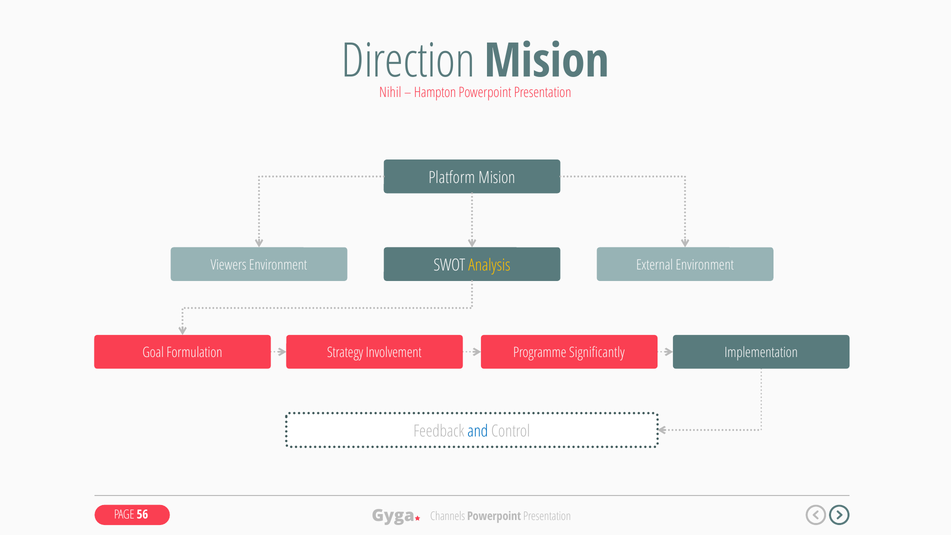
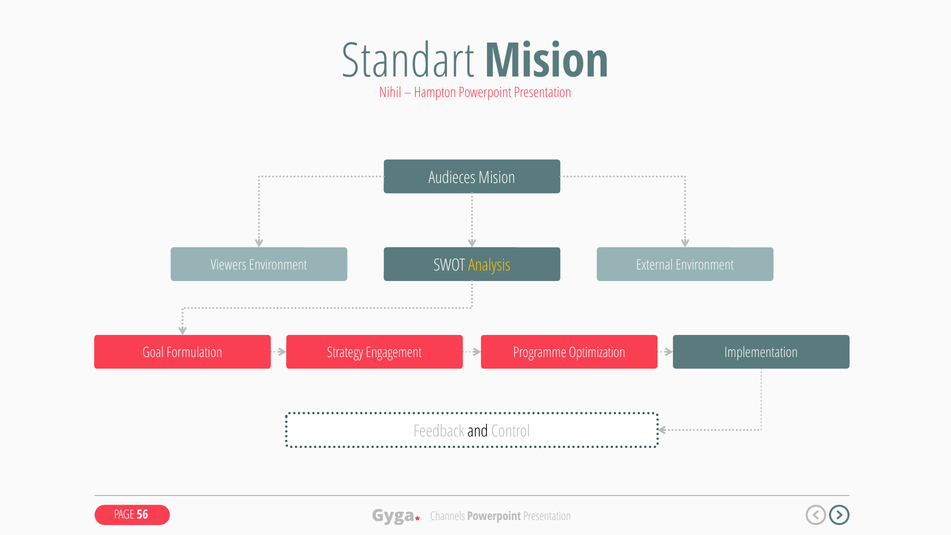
Direction: Direction -> Standart (408, 61)
Platform: Platform -> Audieces (452, 177)
Involvement: Involvement -> Engagement (394, 353)
Significantly: Significantly -> Optimization (597, 353)
and colour: blue -> black (478, 431)
